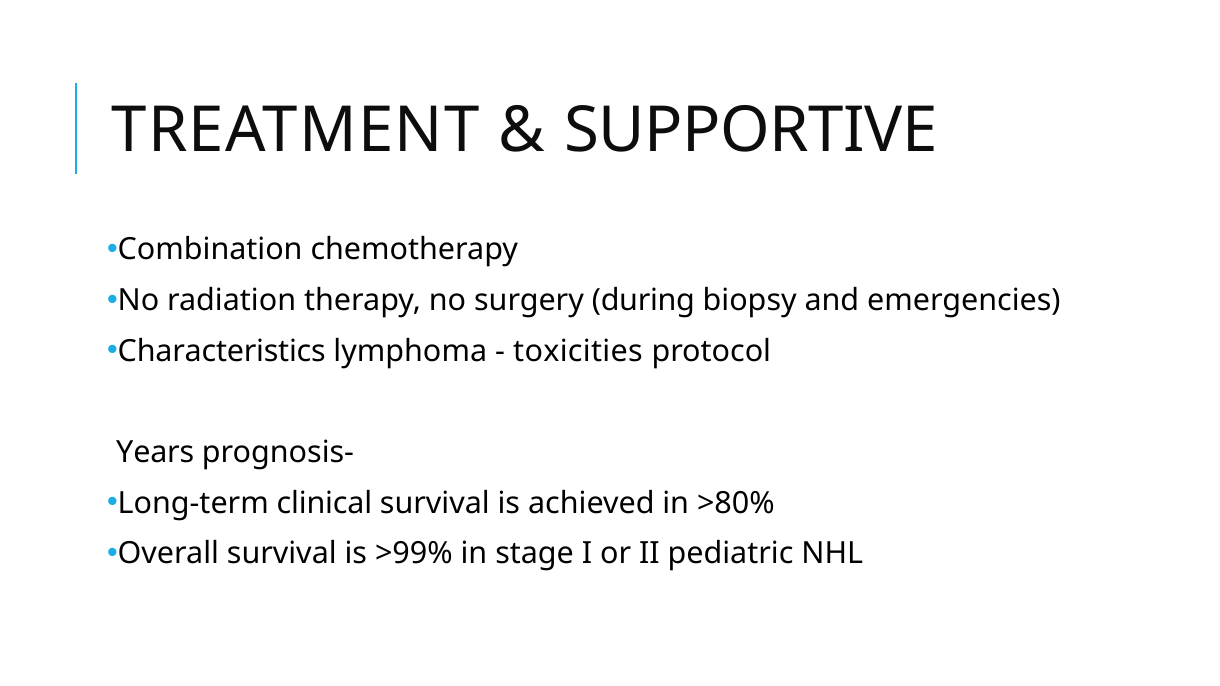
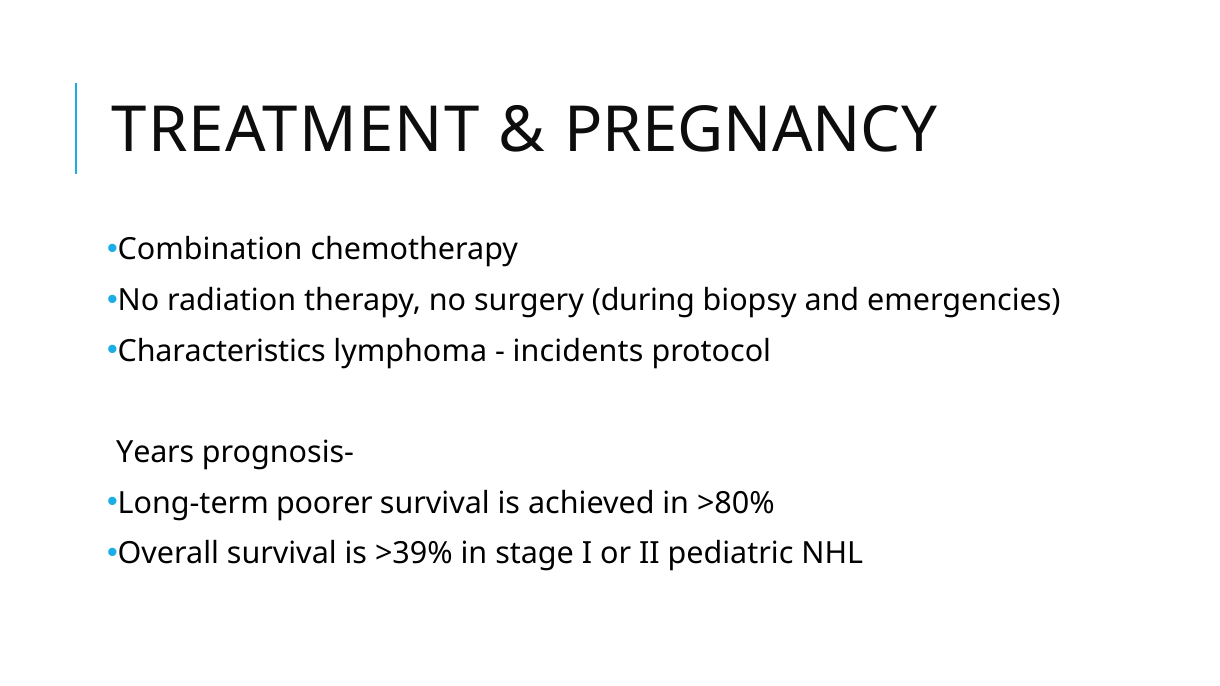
SUPPORTIVE: SUPPORTIVE -> PREGNANCY (751, 131)
toxicities: toxicities -> incidents (578, 351)
clinical: clinical -> poorer (325, 503)
>99%: >99% -> >39% (414, 554)
